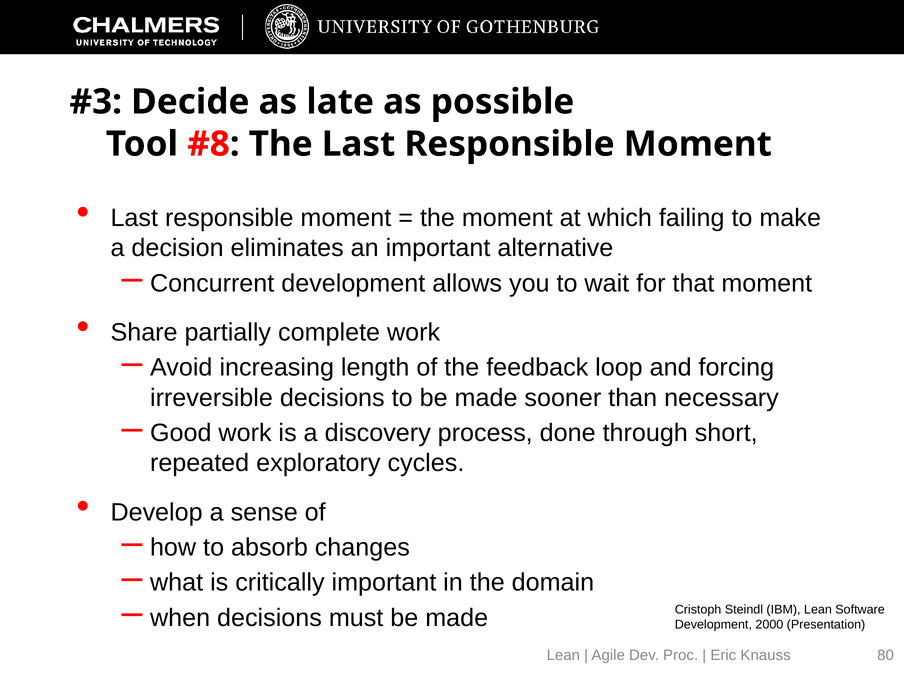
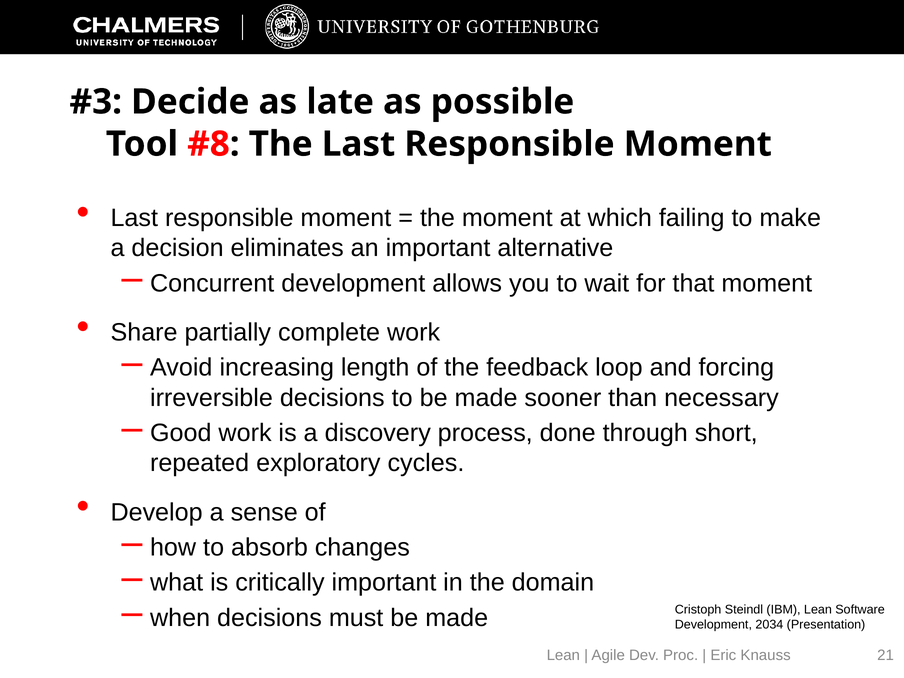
2000: 2000 -> 2034 (769, 624)
80: 80 -> 21 (886, 655)
